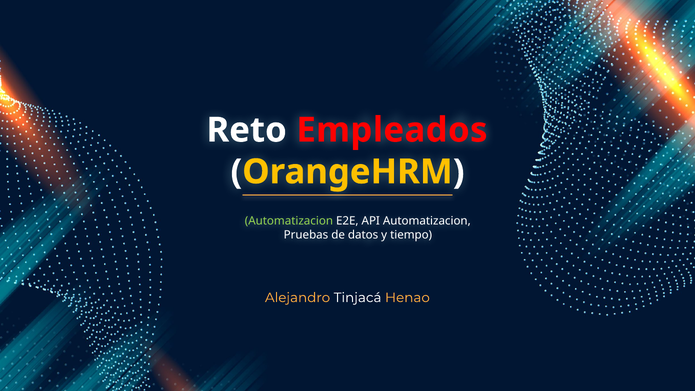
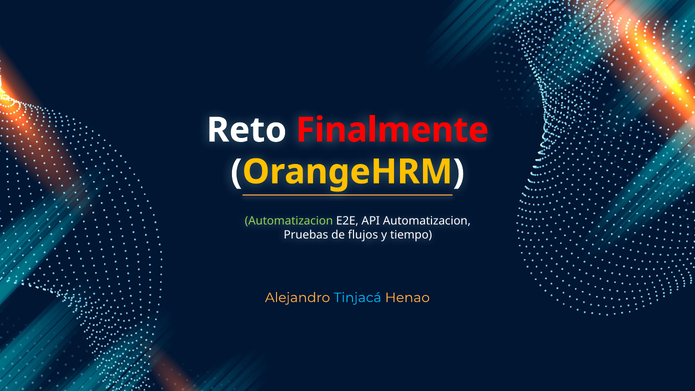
Empleados: Empleados -> Finalmente (392, 130)
datos: datos -> flujos (363, 235)
Tinjacá colour: white -> light blue (358, 298)
